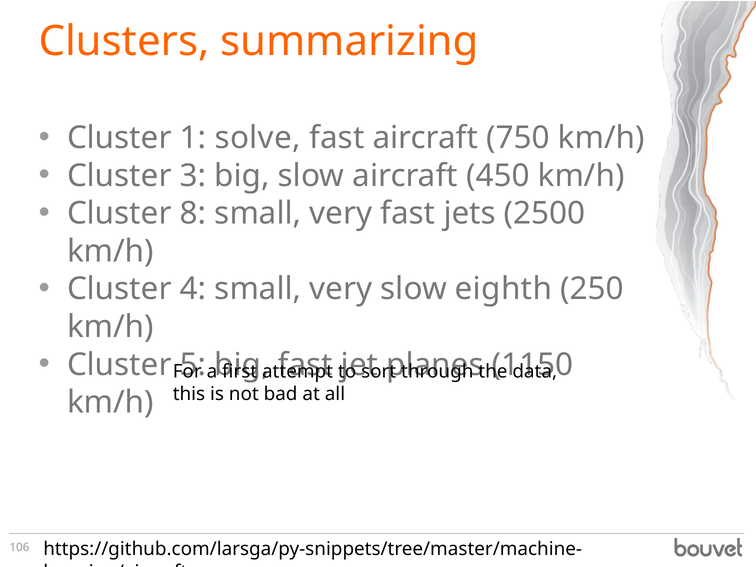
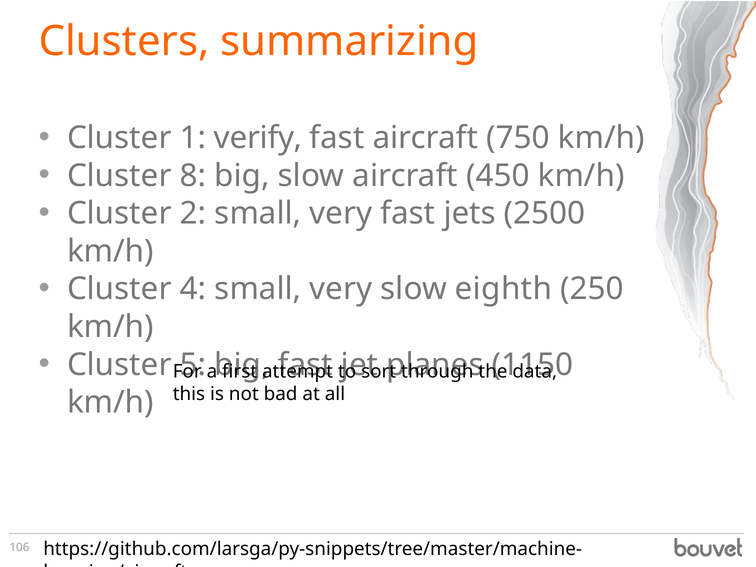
solve: solve -> verify (258, 138)
3: 3 -> 8 (193, 176)
8: 8 -> 2 (193, 213)
